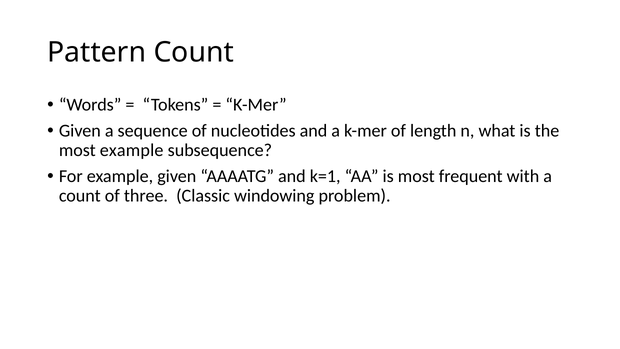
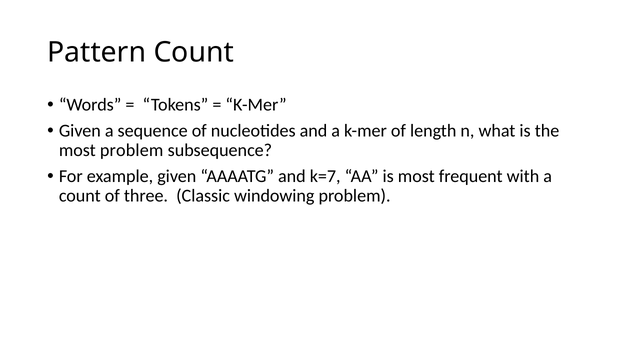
most example: example -> problem (132, 150)
k=1: k=1 -> k=7 (325, 176)
